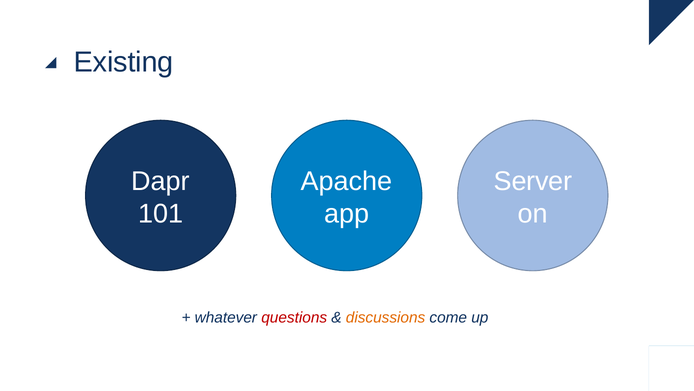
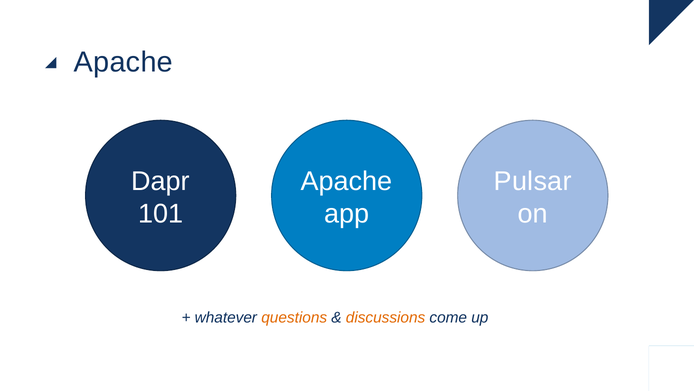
Existing: Existing -> Apache (123, 62)
Server: Server -> Pulsar (533, 181)
questions colour: red -> orange (294, 317)
